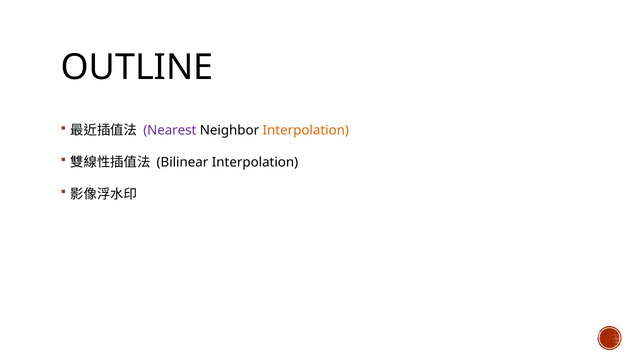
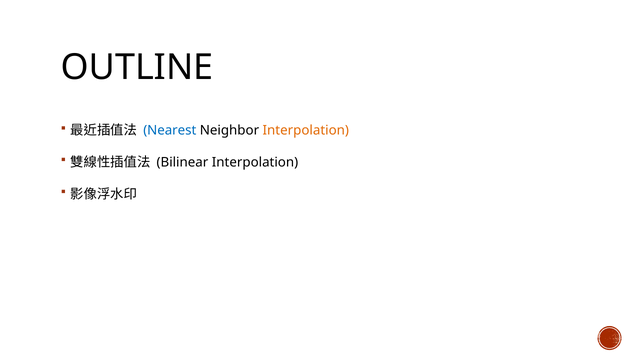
Nearest colour: purple -> blue (170, 130)
